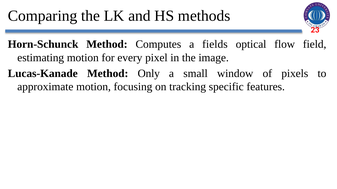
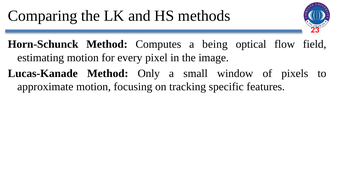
fields: fields -> being (215, 44)
